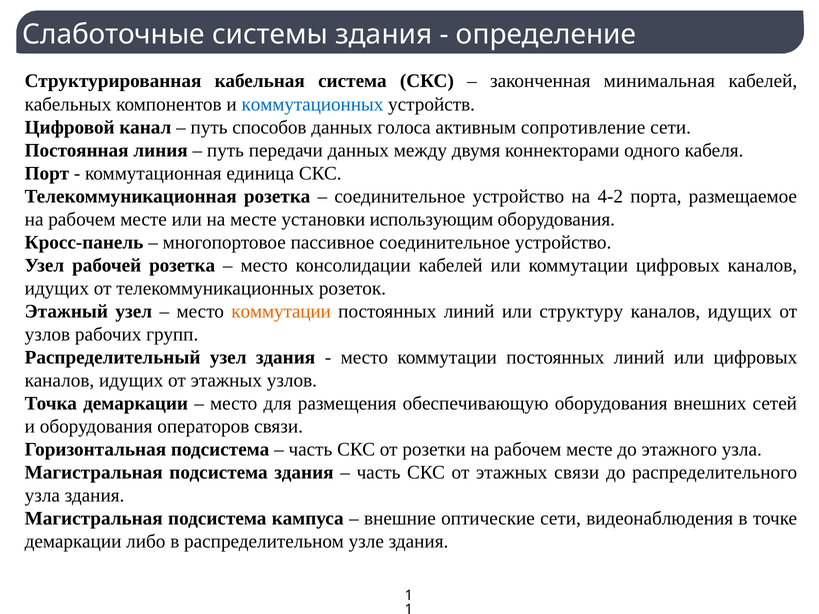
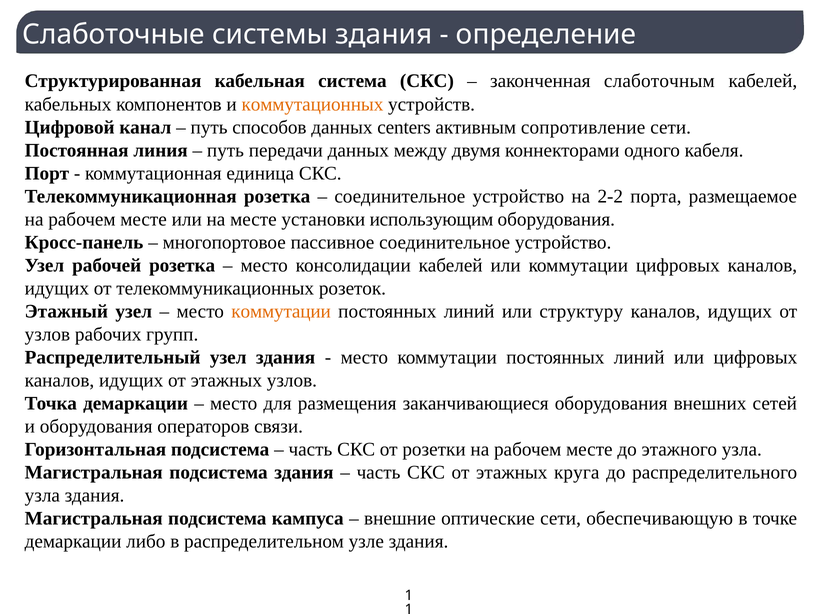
минимальная: минимальная -> слаботочным (659, 81)
коммутационных colour: blue -> orange (312, 104)
голоса: голоса -> centers (404, 127)
4-2: 4-2 -> 2-2 (610, 196)
обеспечивающую: обеспечивающую -> заканчивающиеся (476, 404)
этажных связи: связи -> круга (577, 473)
видеонаблюдения: видеонаблюдения -> обеспечивающую (660, 519)
